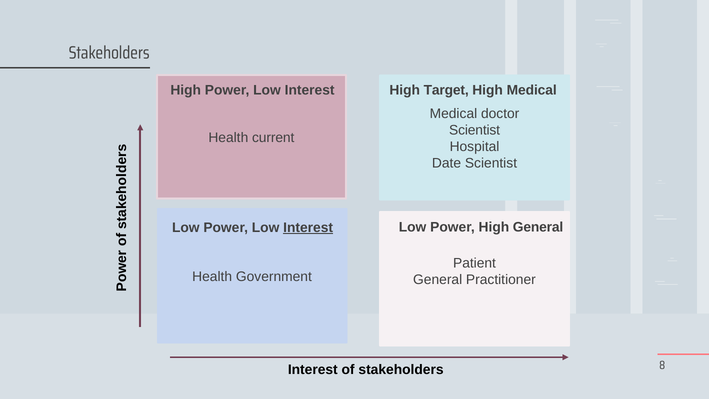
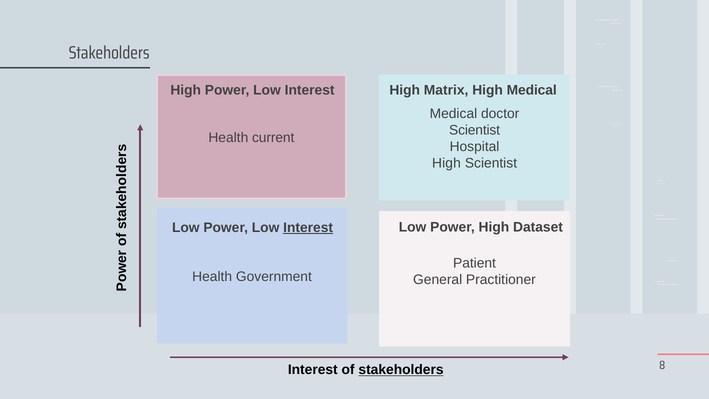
Target: Target -> Matrix (446, 90)
Date: Date -> High (446, 163)
High General: General -> Dataset (538, 227)
stakeholders underline: none -> present (401, 370)
